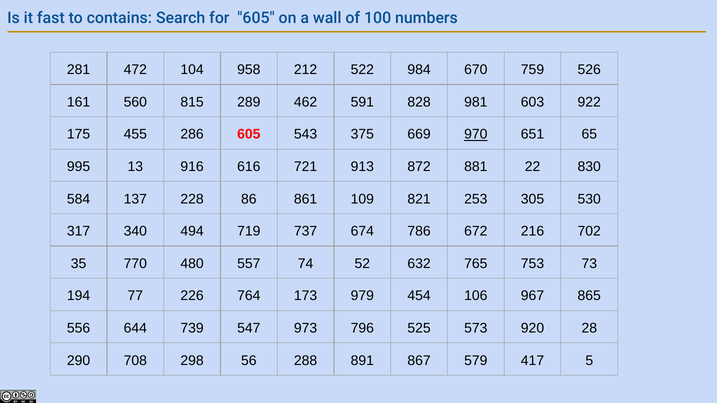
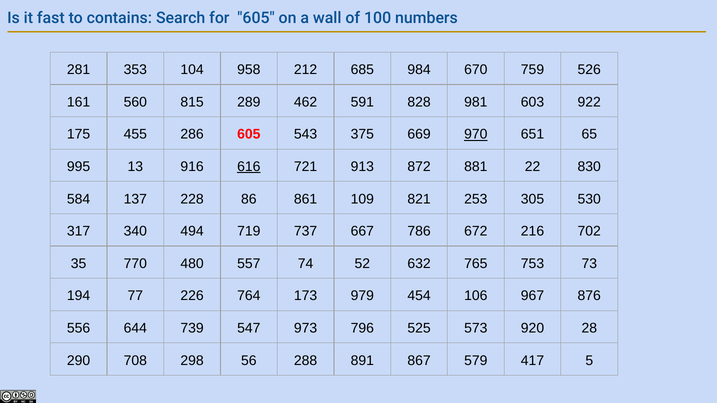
472: 472 -> 353 (135, 70)
522: 522 -> 685 (362, 70)
616 underline: none -> present (249, 167)
674: 674 -> 667 (362, 231)
865: 865 -> 876 (589, 296)
